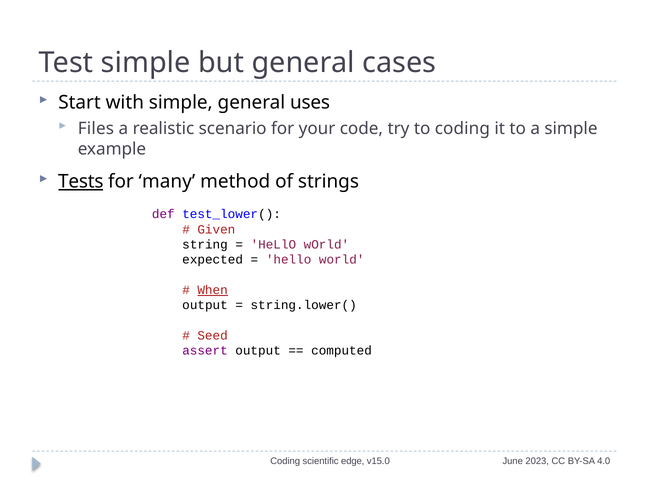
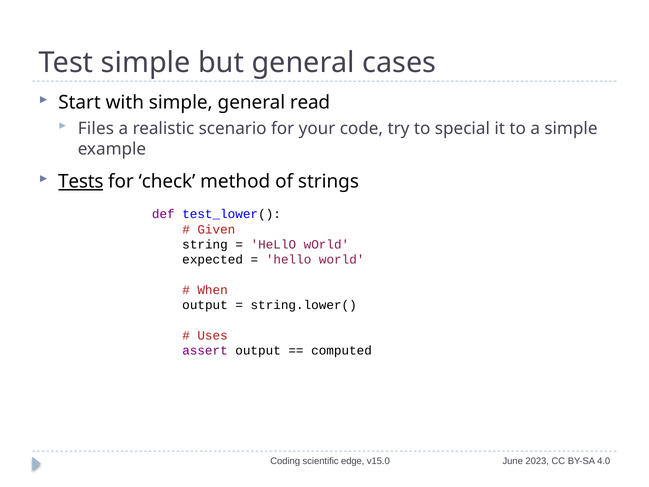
uses: uses -> read (310, 102)
to coding: coding -> special (462, 128)
many: many -> check (167, 181)
When underline: present -> none (213, 290)
Seed: Seed -> Uses (213, 335)
